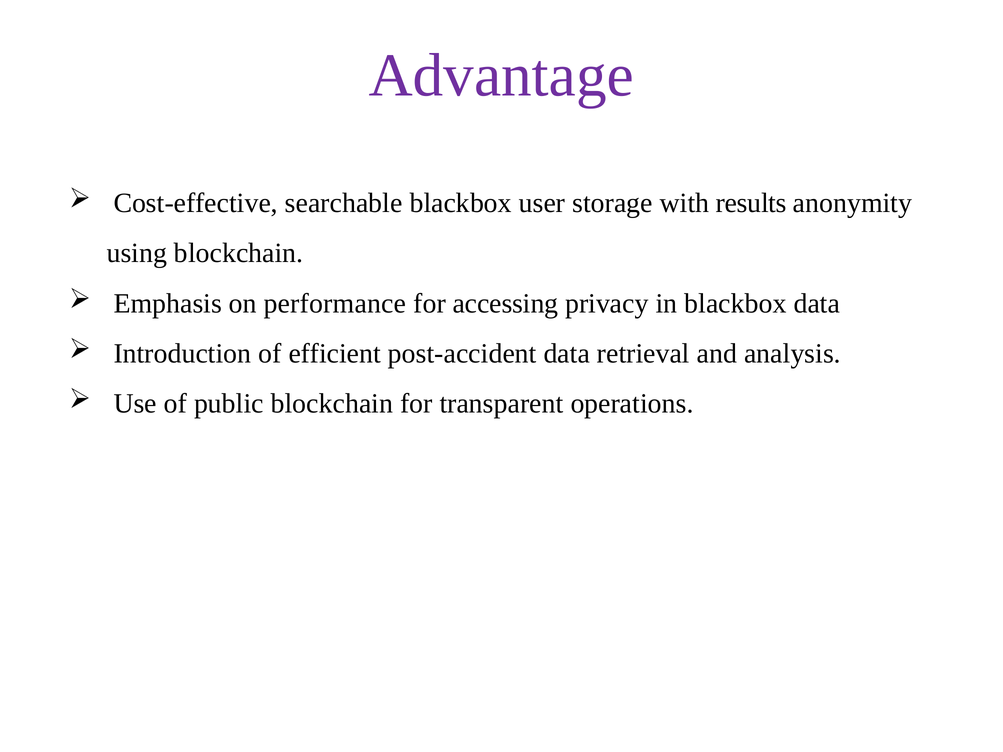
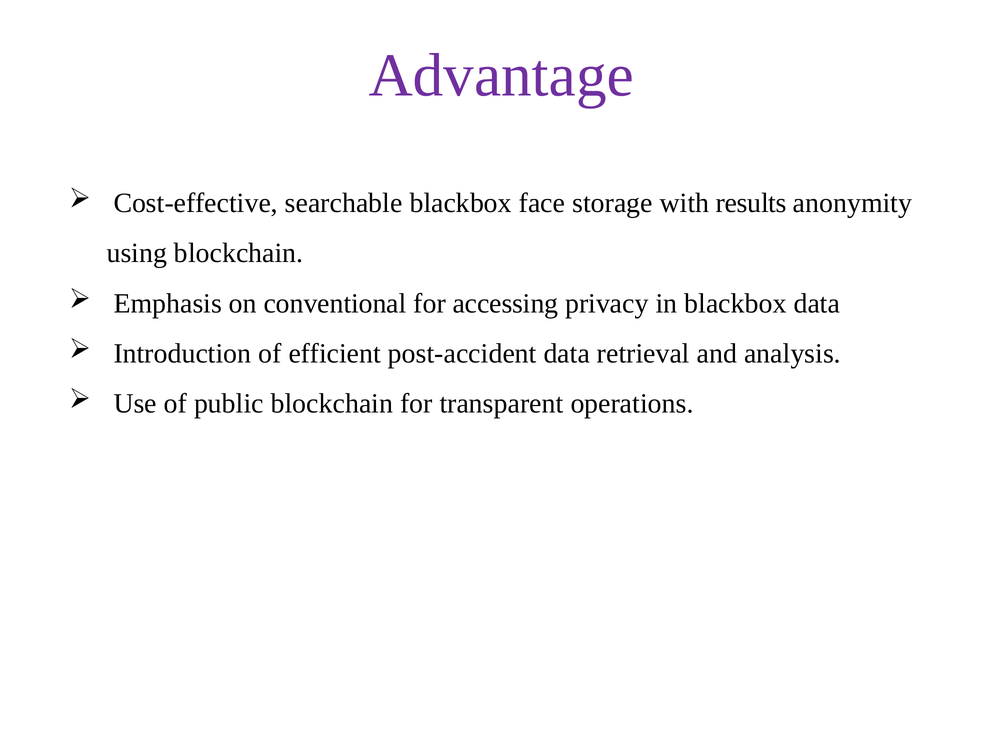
user: user -> face (542, 203)
performance: performance -> conventional (335, 303)
